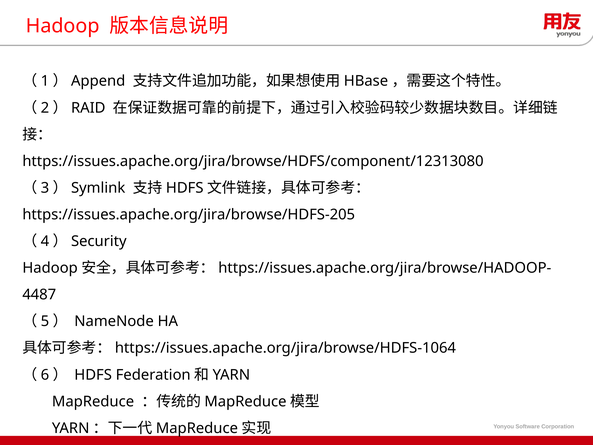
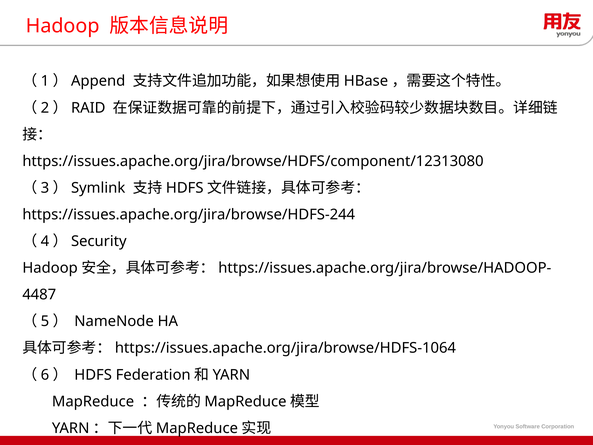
https://issues.apache.org/jira/browse/HDFS-205: https://issues.apache.org/jira/browse/HDFS-205 -> https://issues.apache.org/jira/browse/HDFS-244 (189, 214)
